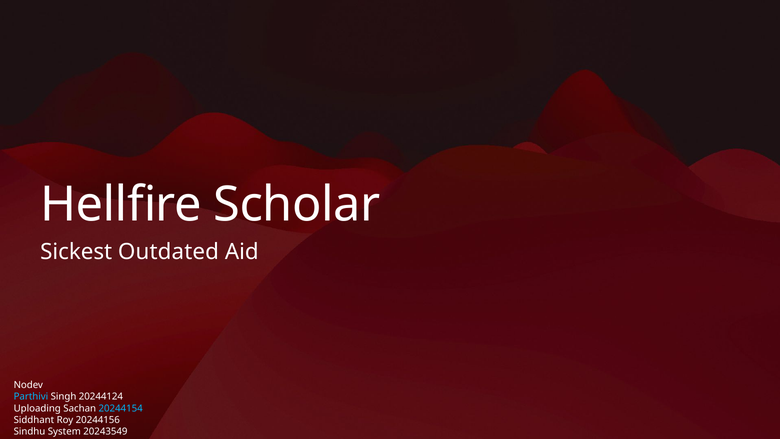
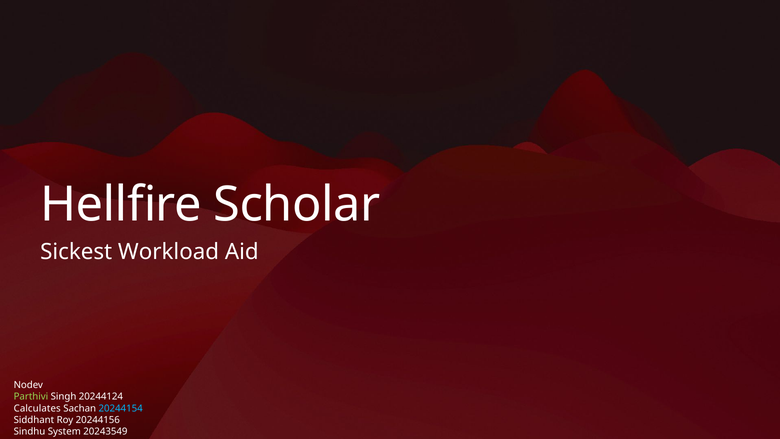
Outdated: Outdated -> Workload (169, 252)
Parthivi colour: light blue -> light green (31, 397)
Uploading: Uploading -> Calculates (37, 408)
